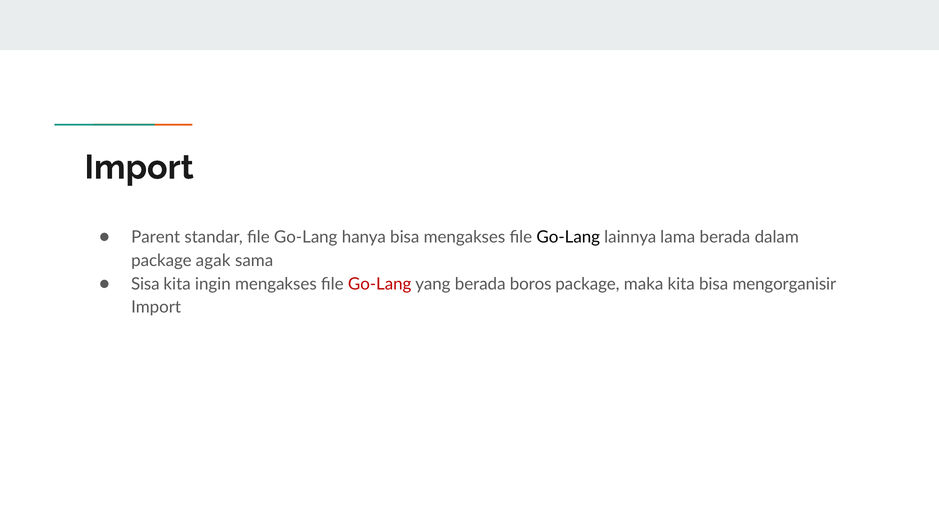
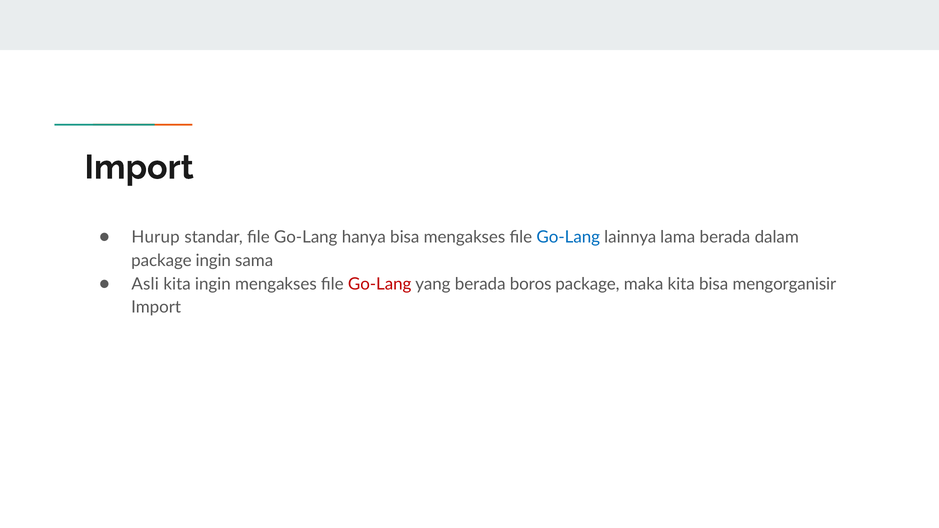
Parent: Parent -> Hurup (156, 237)
Go-Lang colour: black -> blue (568, 237)
package agak: agak -> ingin (213, 261)
Sisa: Sisa -> Asli (145, 284)
